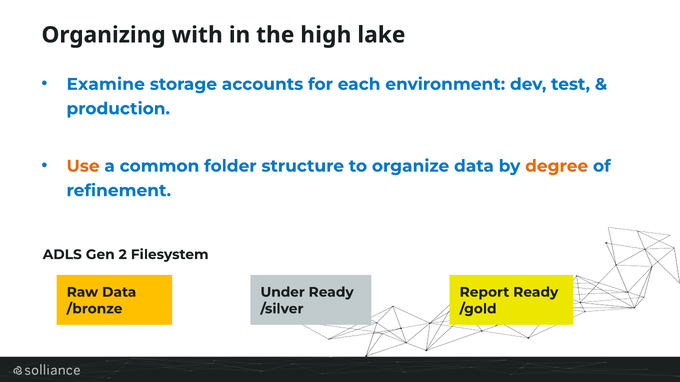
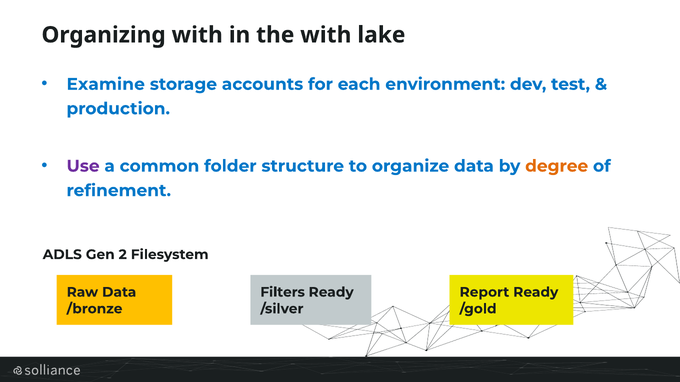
the high: high -> with (326, 35)
Use colour: orange -> purple (83, 166)
Under: Under -> Filters (283, 293)
